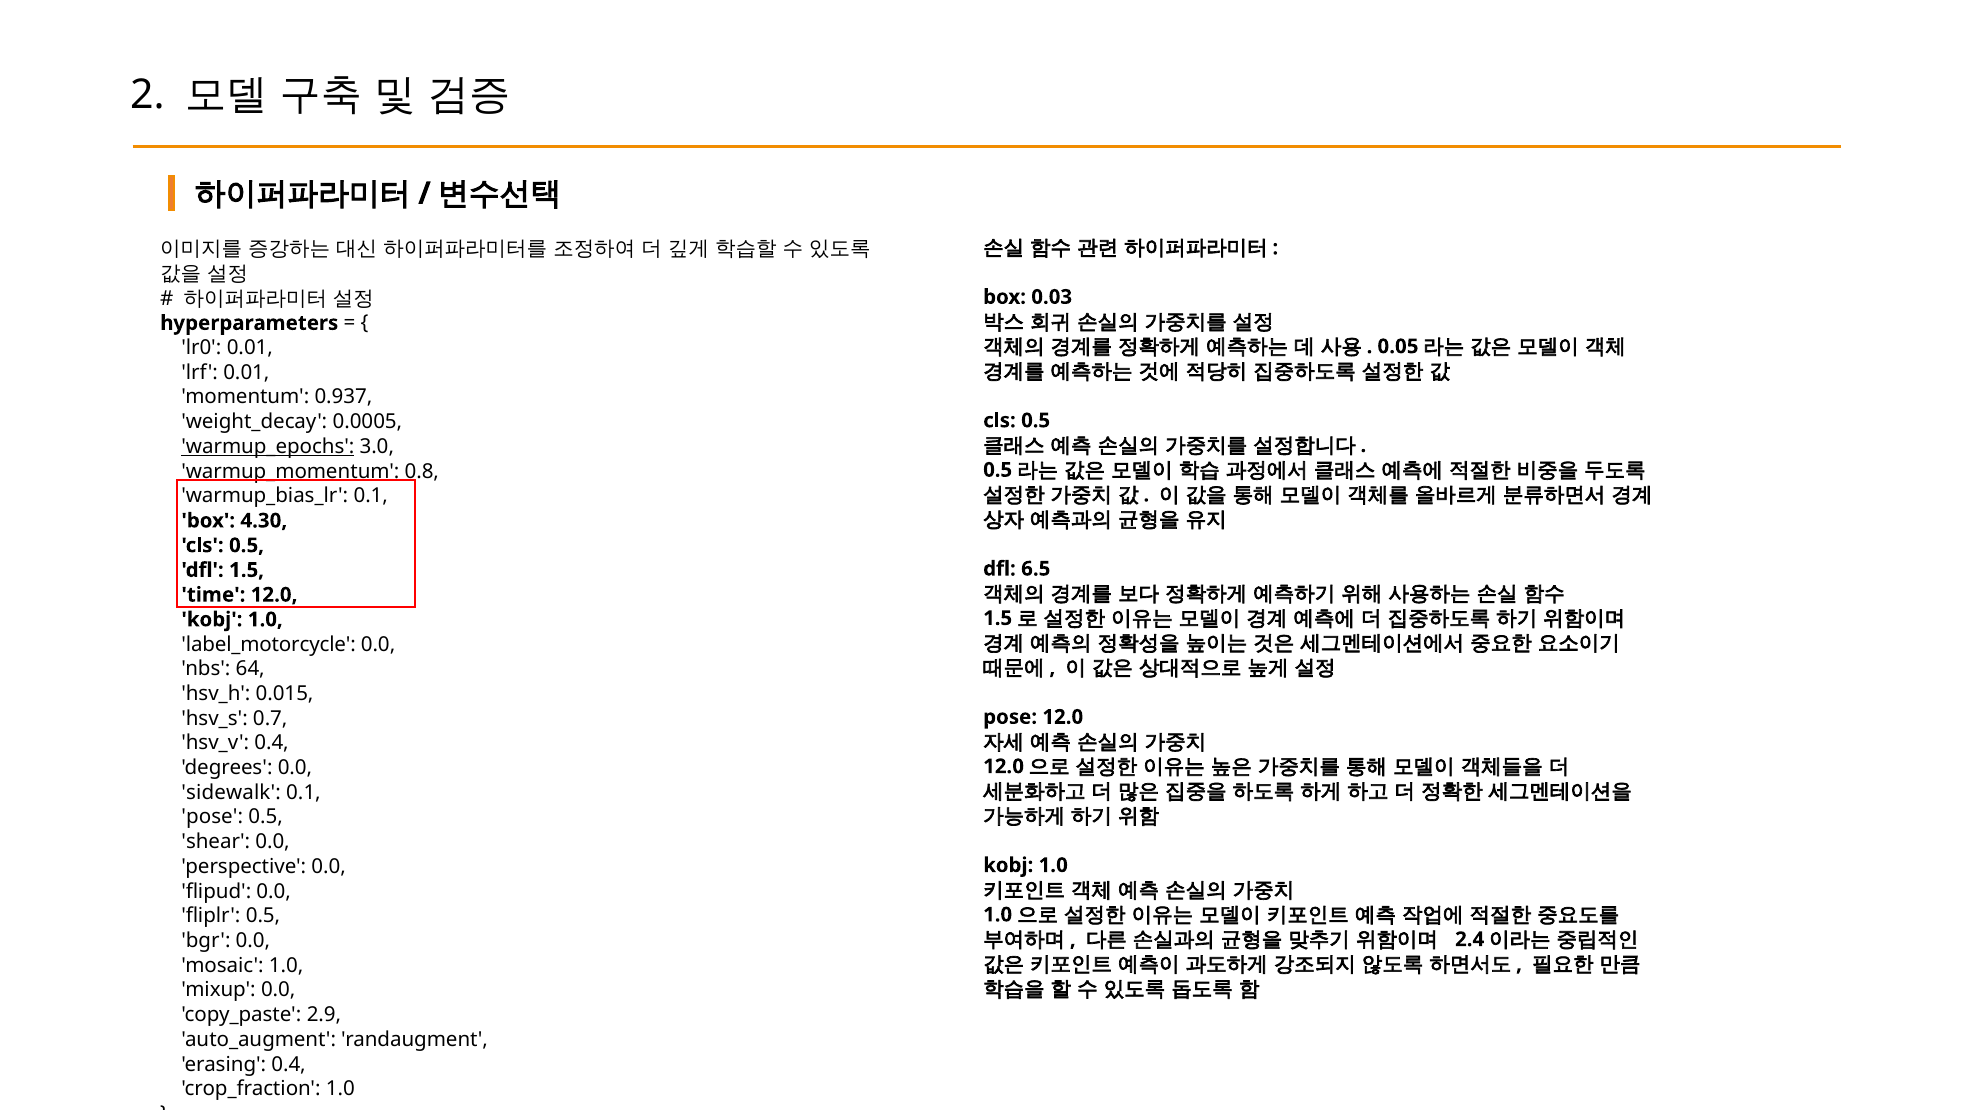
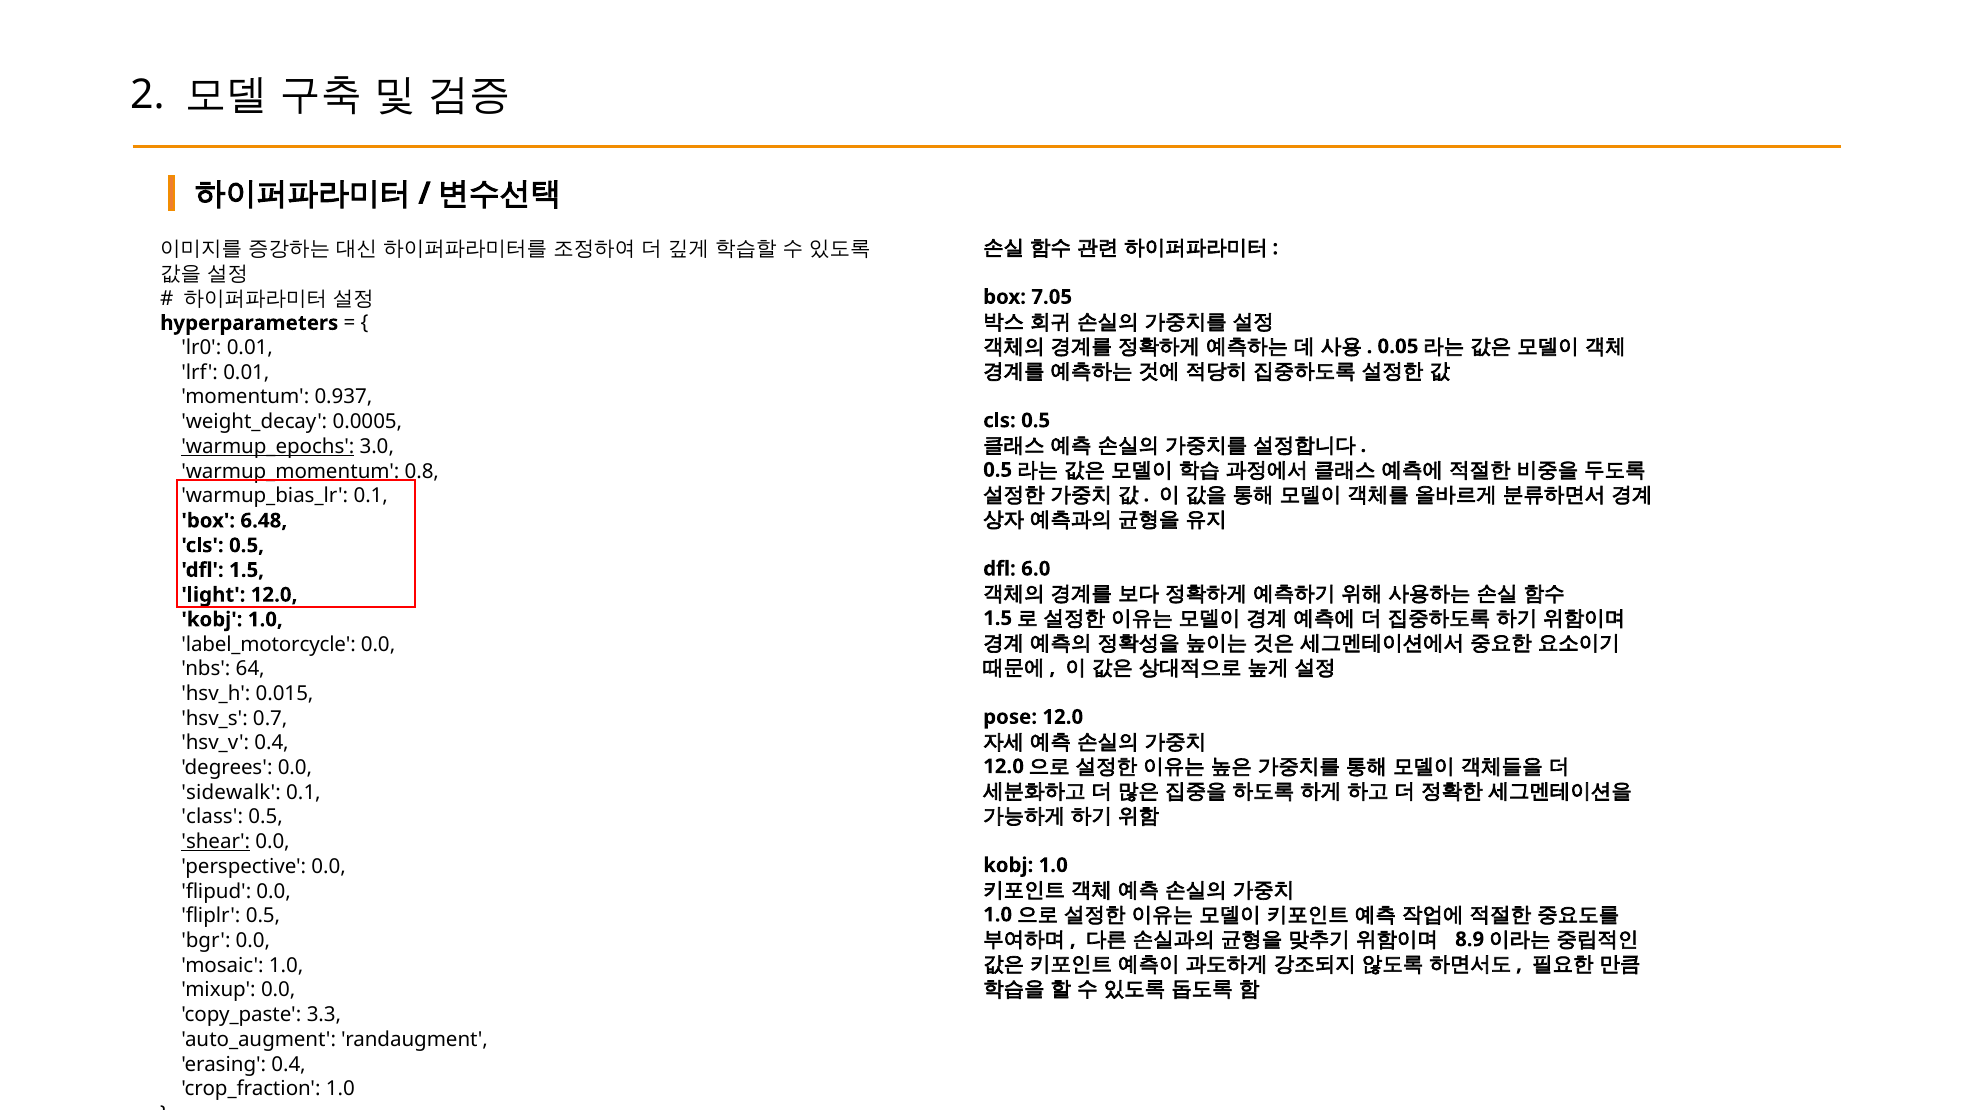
0.03: 0.03 -> 7.05 (1052, 297)
4.30: 4.30 -> 6.48 (264, 521)
6.5: 6.5 -> 6.0 (1036, 569)
time: time -> light (213, 595)
pose: pose -> class (212, 817)
shear underline: none -> present (216, 842)
2.4: 2.4 -> 8.9 (1470, 939)
2.9: 2.9 -> 3.3 (324, 1015)
